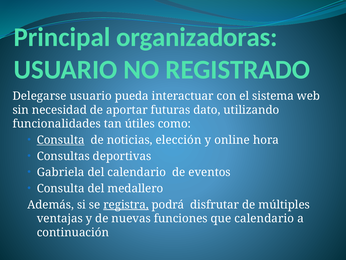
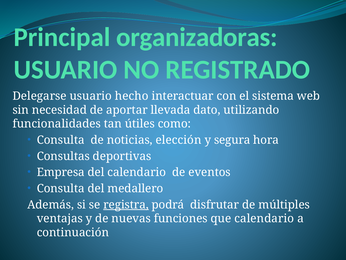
pueda: pueda -> hecho (132, 96)
futuras: futuras -> llevada (171, 110)
Consulta underline: present -> none (61, 140)
online: online -> segura (232, 140)
Gabriela: Gabriela -> Empresa (61, 172)
